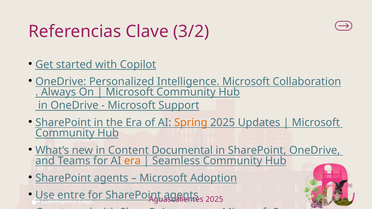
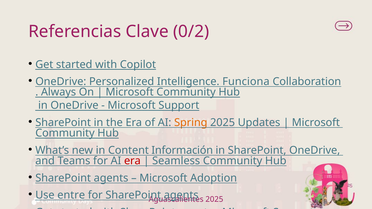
3/2: 3/2 -> 0/2 (191, 32)
Intelligence Microsoft: Microsoft -> Funciona (246, 82)
Documental: Documental -> Información (182, 150)
era colour: orange -> red (132, 161)
